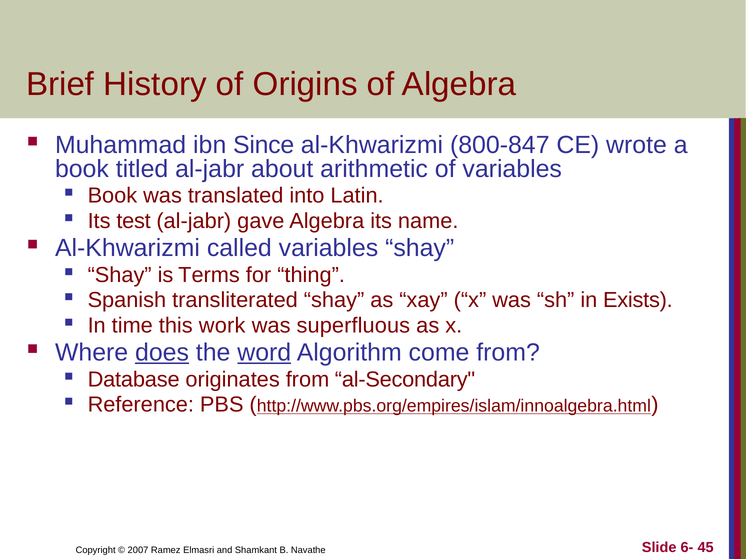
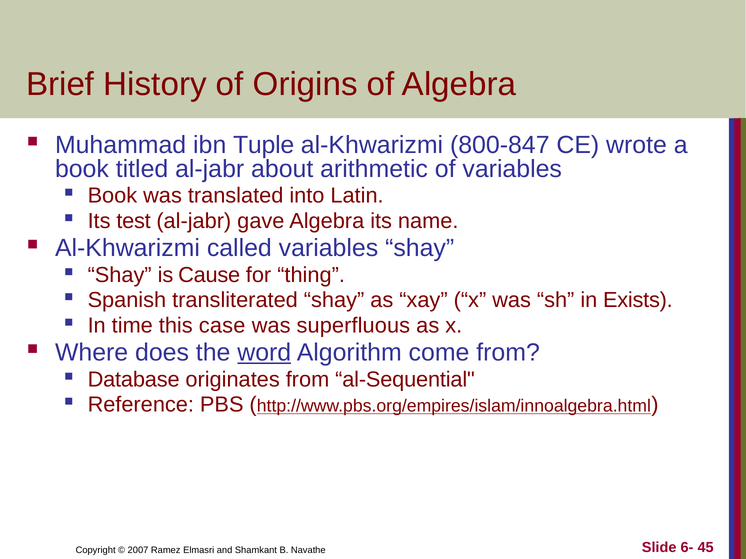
Since: Since -> Tuple (264, 145)
Terms: Terms -> Cause (209, 275)
work: work -> case (222, 326)
does underline: present -> none (162, 353)
al-Secondary: al-Secondary -> al-Sequential (405, 380)
